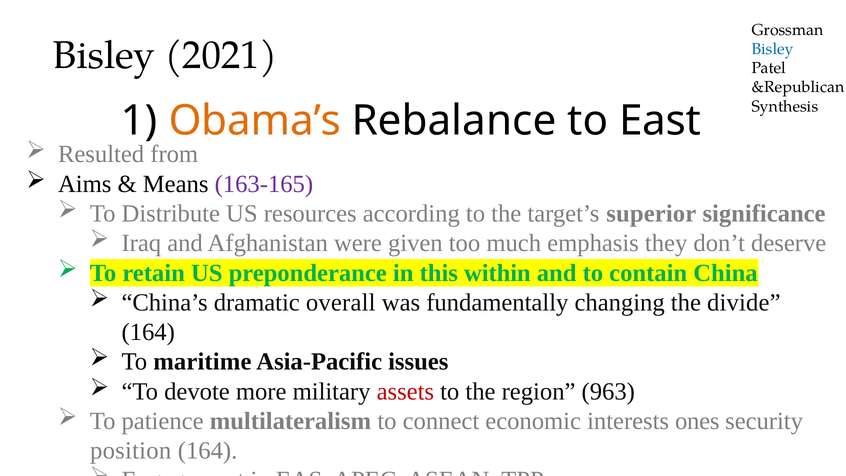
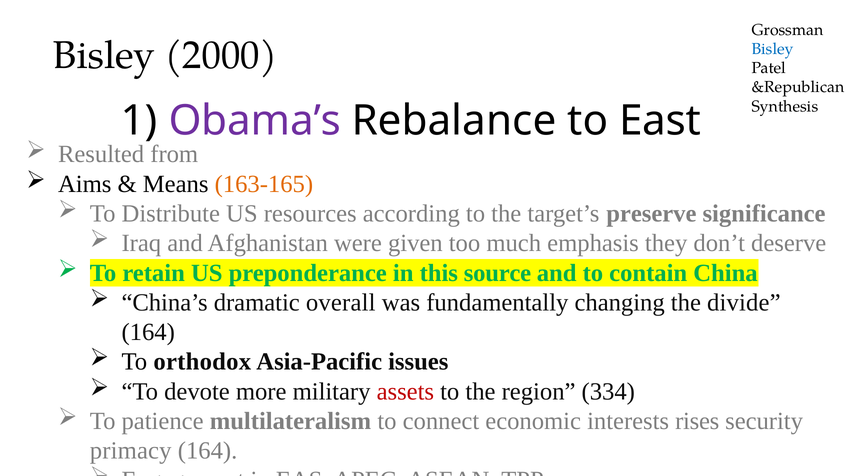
2021: 2021 -> 2000 (221, 56)
Obama’s colour: orange -> purple (255, 121)
163-165 colour: purple -> orange (264, 184)
superior: superior -> preserve (651, 214)
within: within -> source (497, 273)
maritime: maritime -> orthodox (202, 362)
963: 963 -> 334 (608, 391)
ones: ones -> rises (697, 421)
position: position -> primacy (131, 451)
